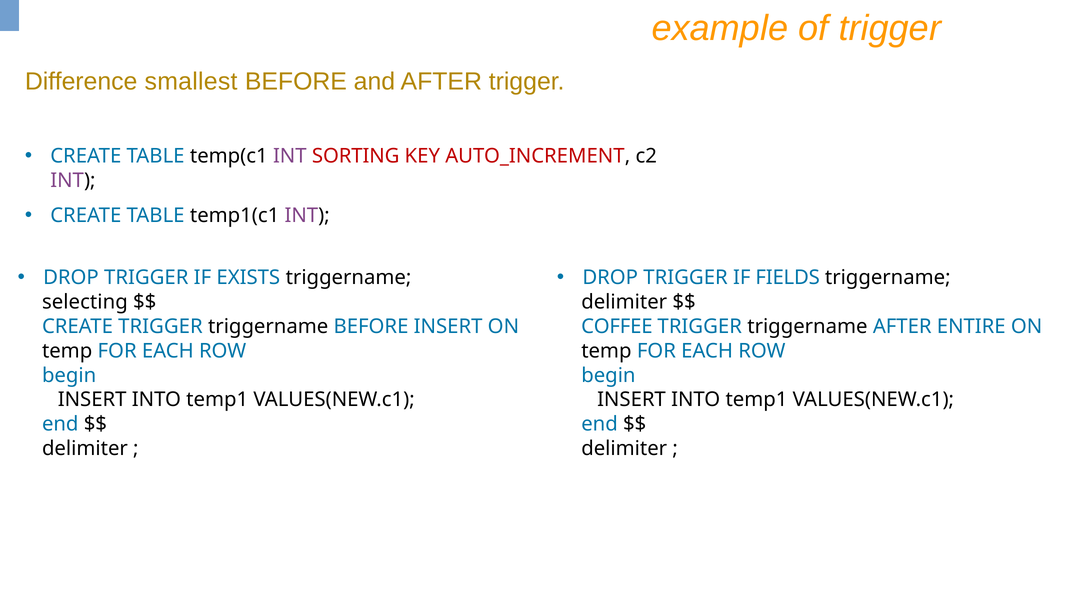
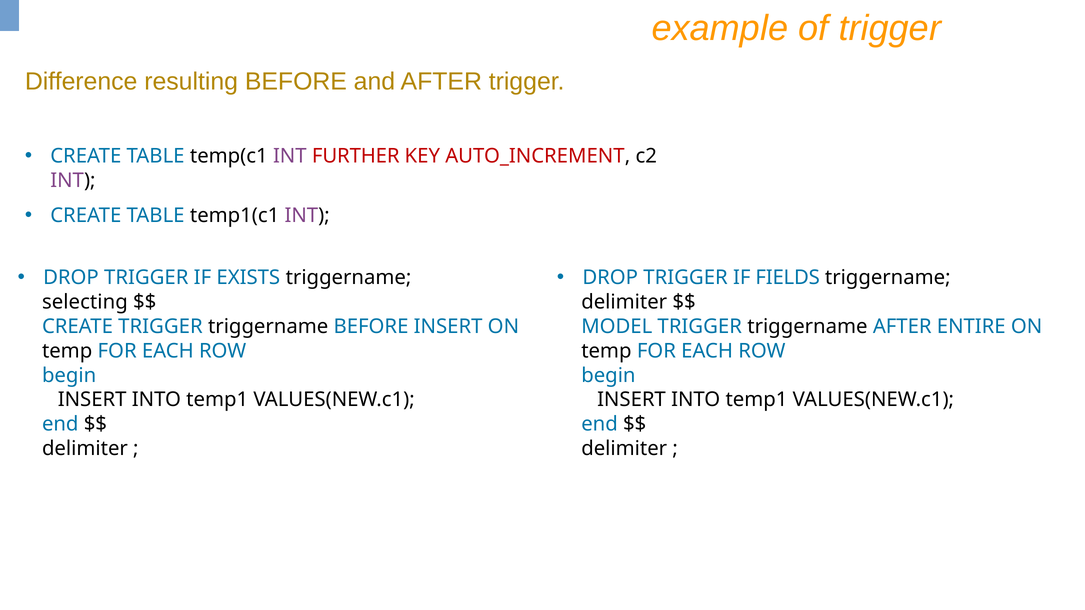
smallest: smallest -> resulting (191, 81)
SORTING: SORTING -> FURTHER (356, 156)
COFFEE: COFFEE -> MODEL (617, 327)
